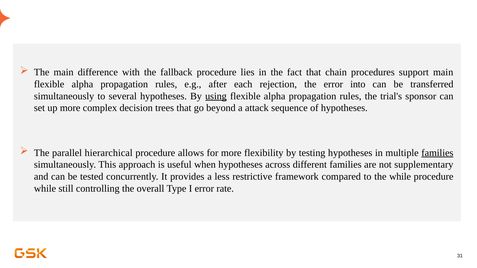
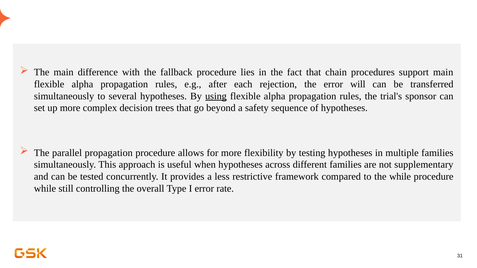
into: into -> will (358, 84)
attack: attack -> safety (257, 108)
parallel hierarchical: hierarchical -> propagation (109, 153)
families underline: present -> none (437, 153)
